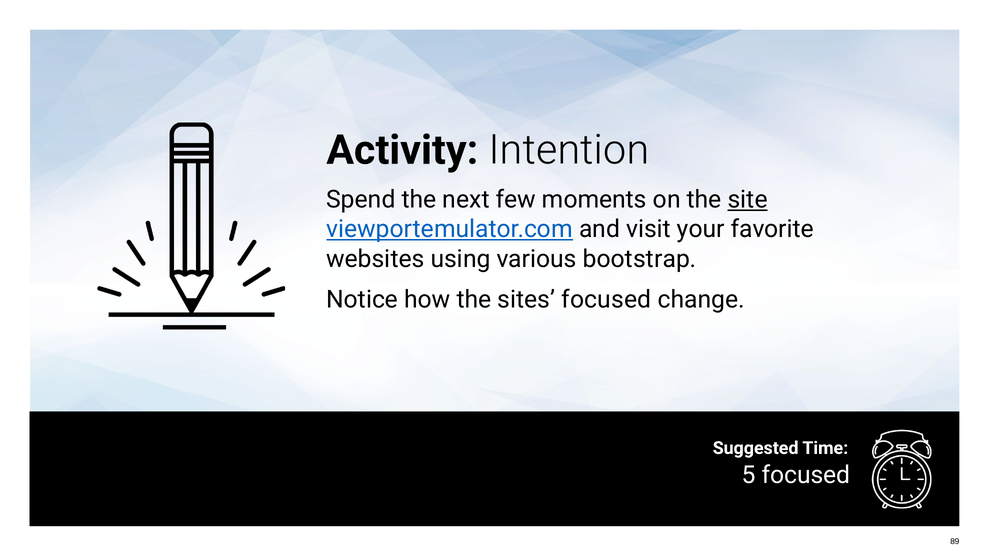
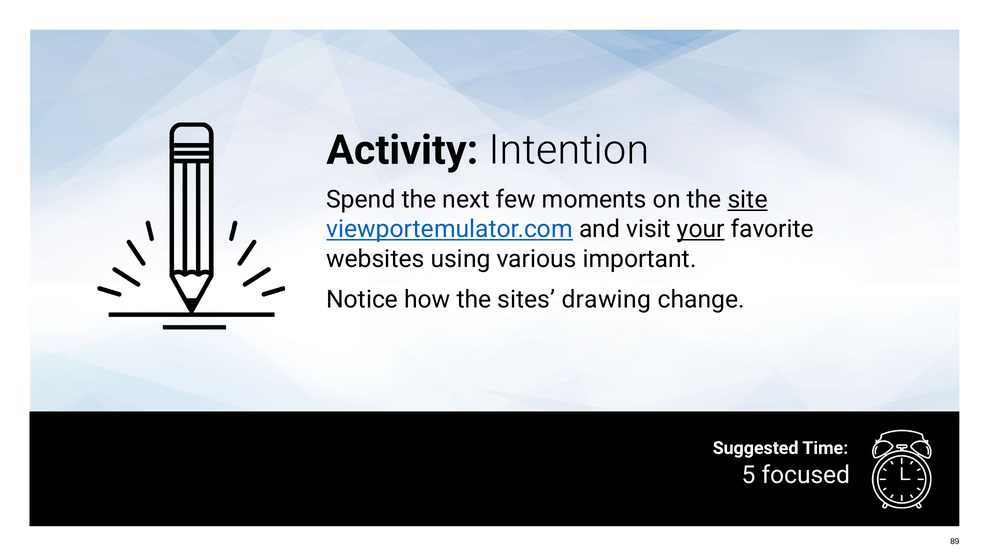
your underline: none -> present (701, 229)
bootstrap: bootstrap -> important (640, 259)
sites focused: focused -> drawing (606, 300)
